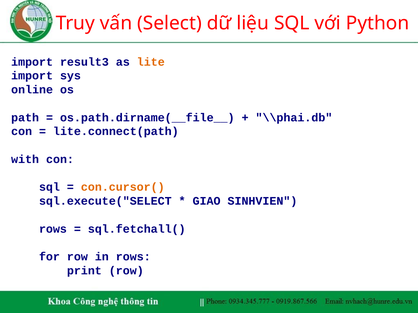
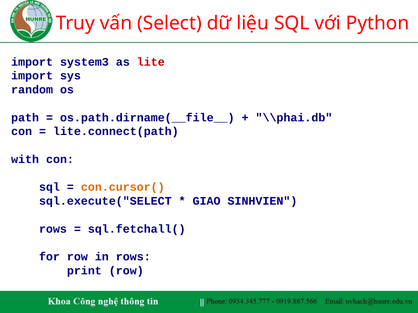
result3: result3 -> system3 (84, 62)
lite colour: orange -> red (151, 62)
online: online -> random (32, 90)
